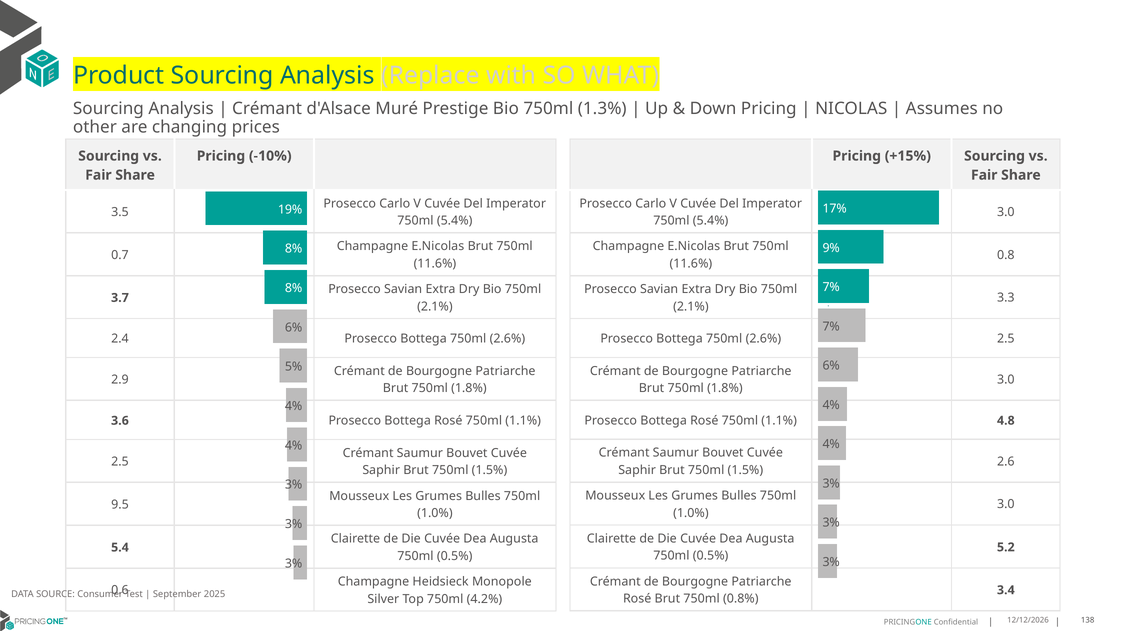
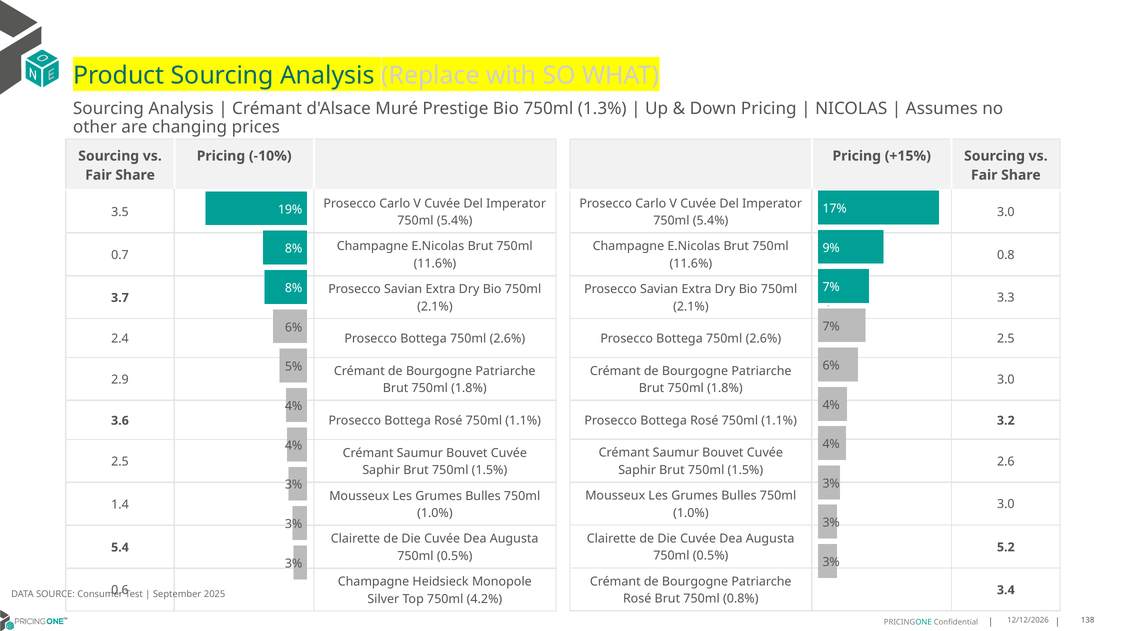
4.8: 4.8 -> 3.2 (1006, 421)
9.5: 9.5 -> 1.4 (120, 505)
